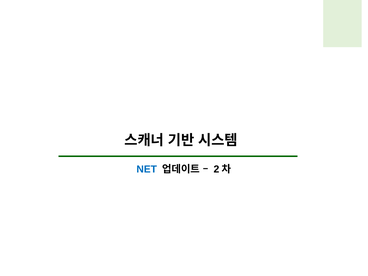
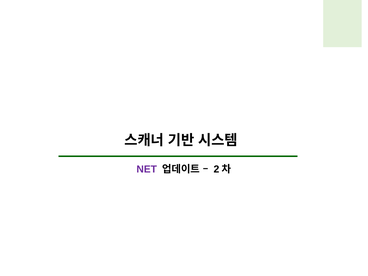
NET colour: blue -> purple (147, 169)
